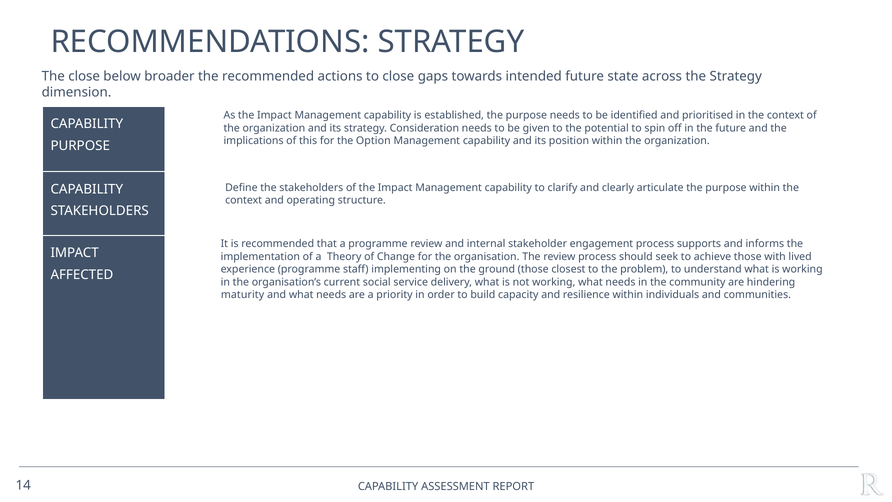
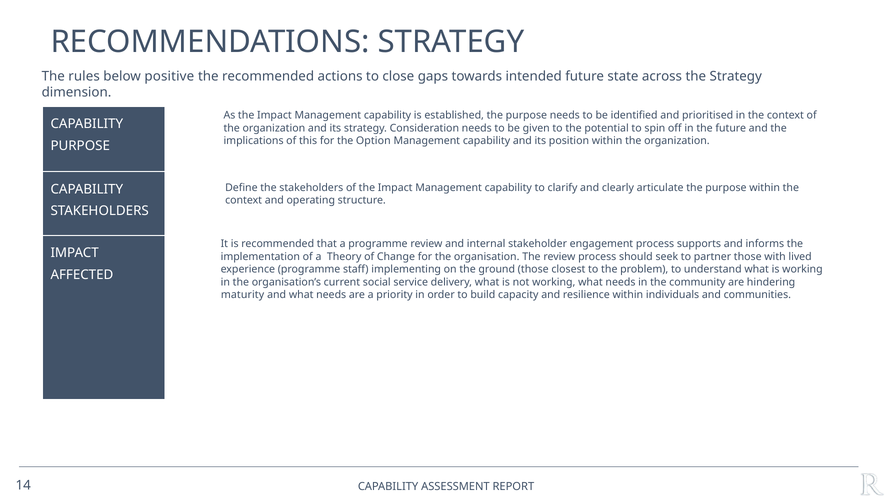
The close: close -> rules (84, 76)
broader: broader -> positive (169, 76)
achieve: achieve -> partner (712, 257)
